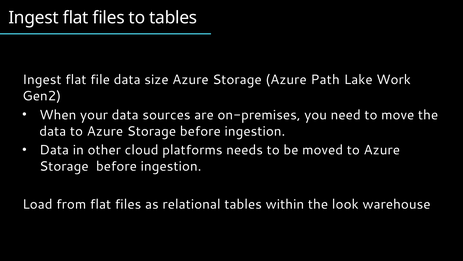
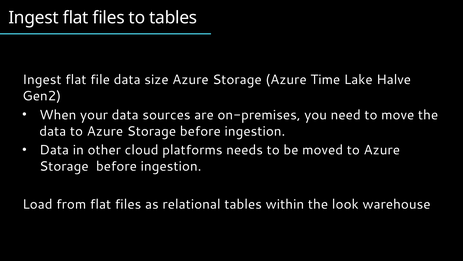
Path: Path -> Time (325, 80)
Work: Work -> Halve (394, 80)
